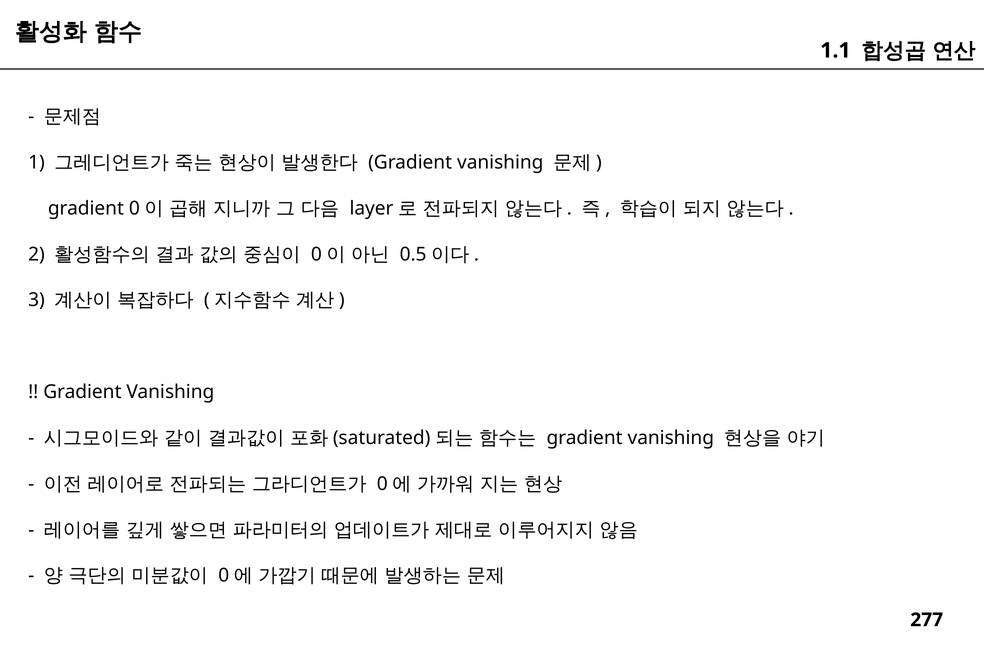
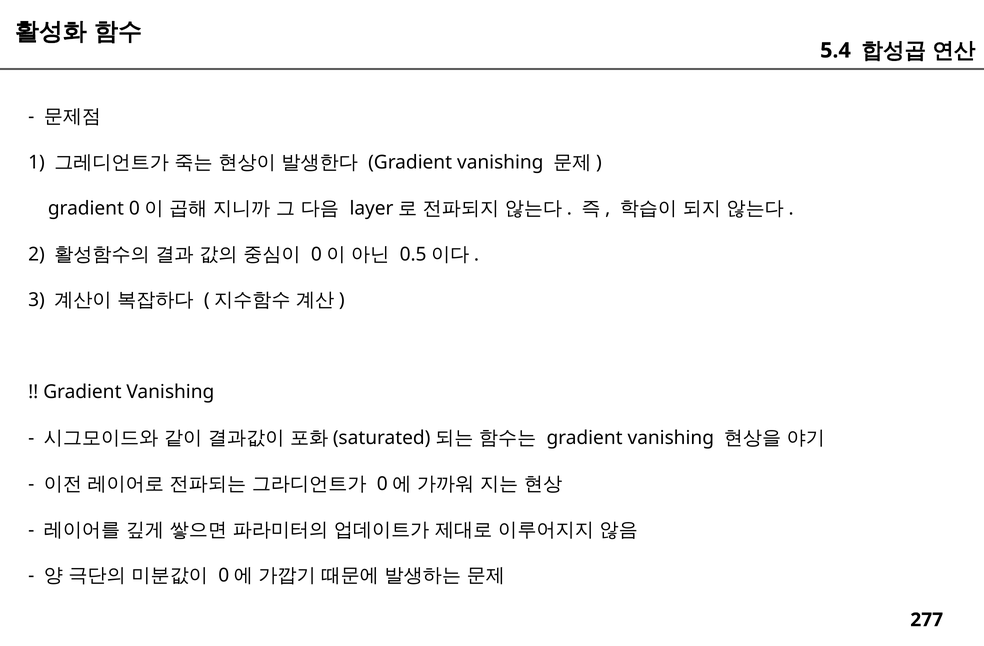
1.1: 1.1 -> 5.4 (835, 50)
